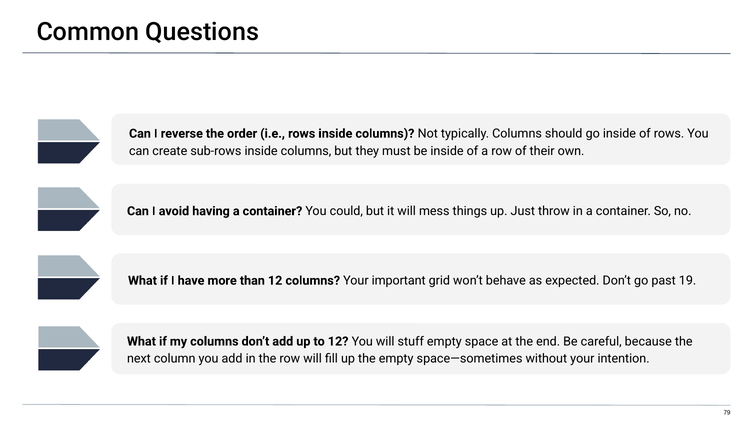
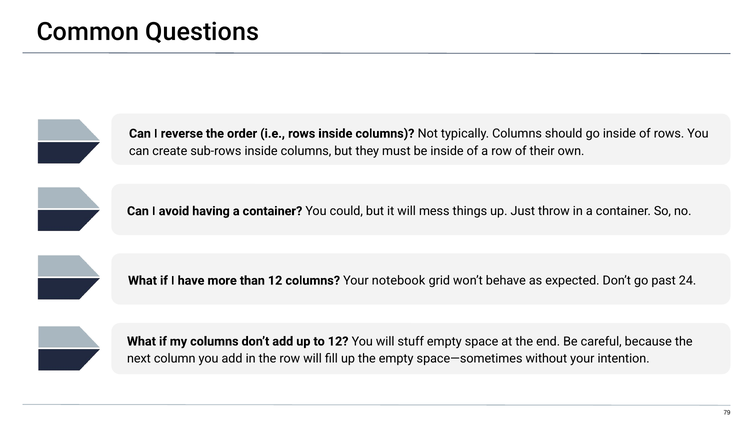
important: important -> notebook (399, 280)
19: 19 -> 24 (688, 280)
